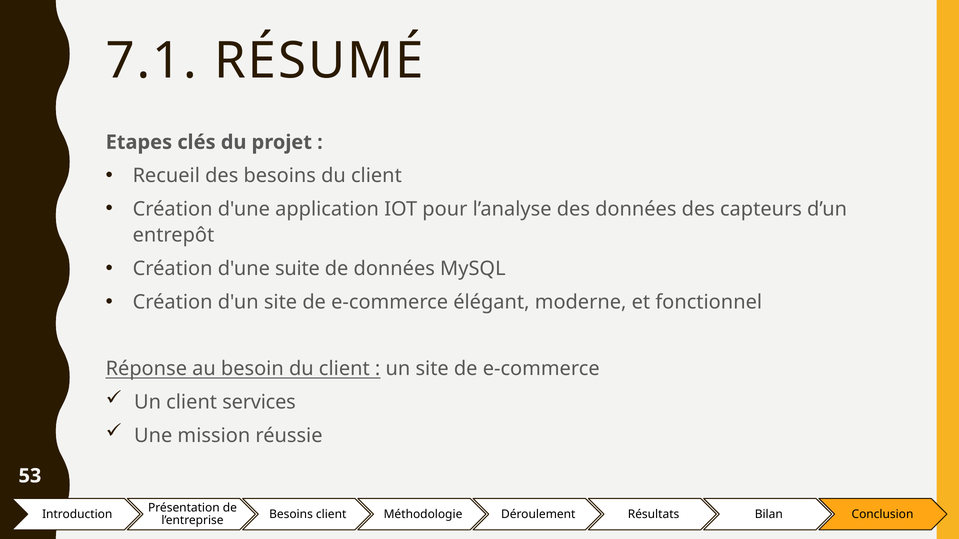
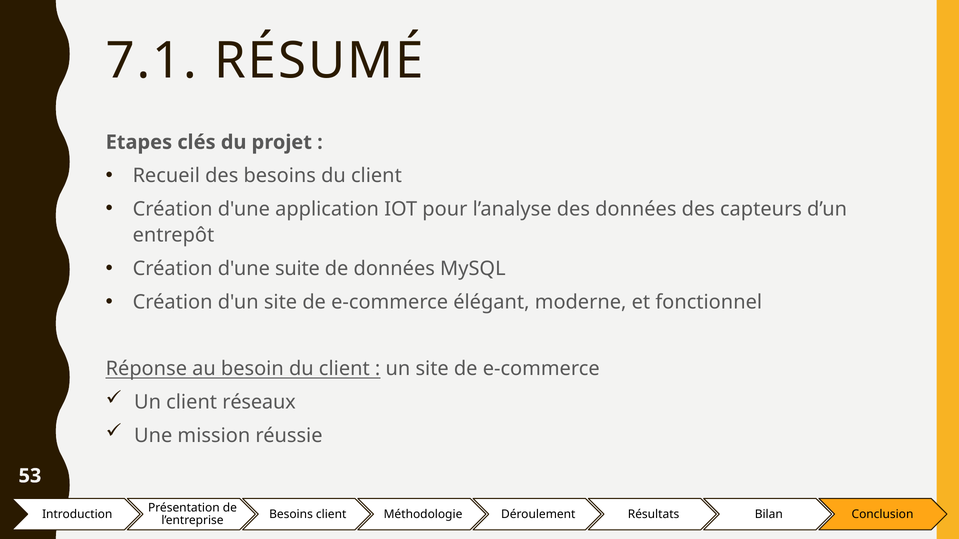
services: services -> réseaux (259, 402)
